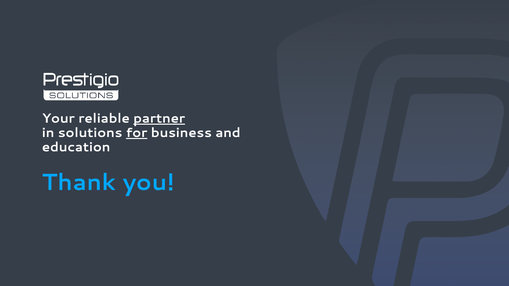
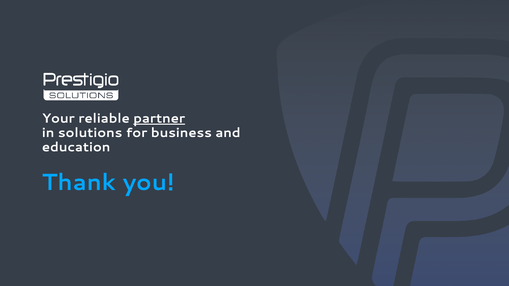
for underline: present -> none (137, 133)
